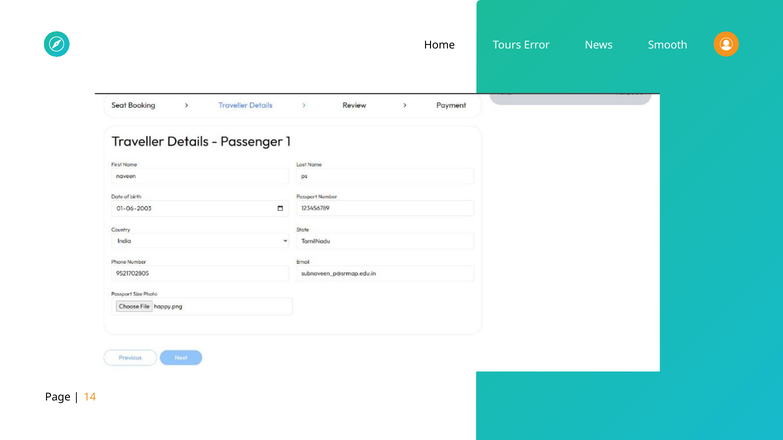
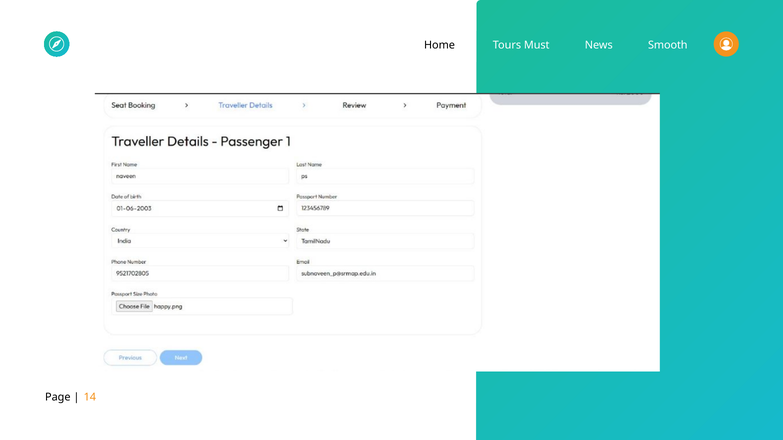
Error: Error -> Must (537, 45)
